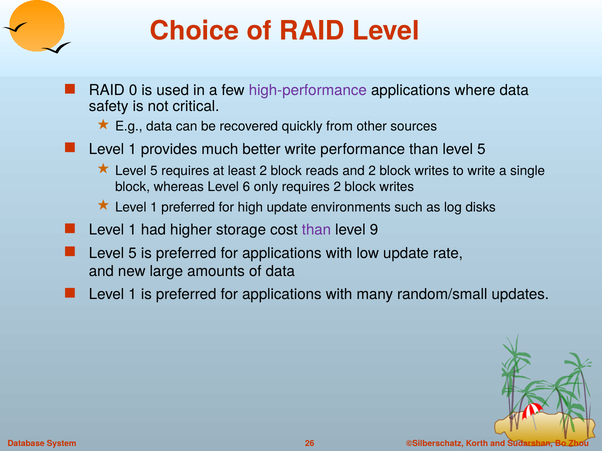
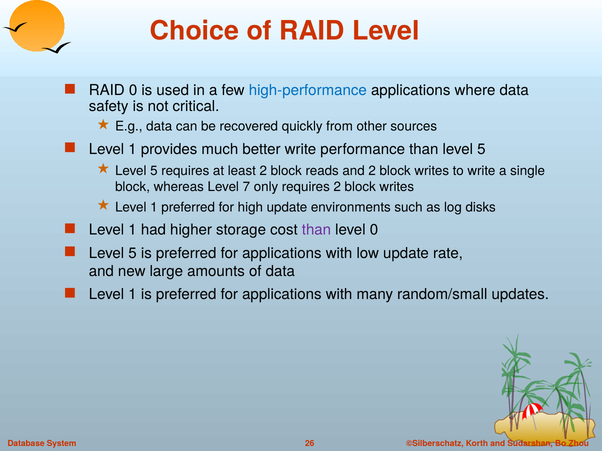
high-performance colour: purple -> blue (308, 90)
6: 6 -> 7 (246, 187)
level 9: 9 -> 0 (374, 230)
